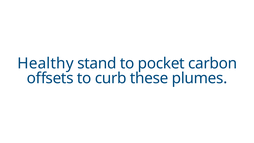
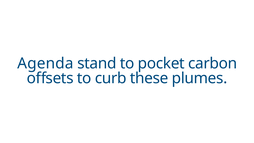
Healthy: Healthy -> Agenda (45, 63)
